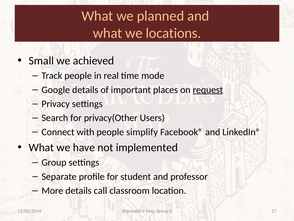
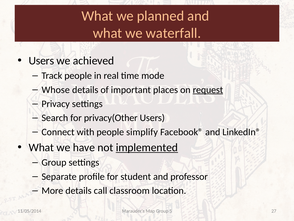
locations: locations -> waterfall (173, 33)
Small: Small -> Users (41, 61)
Google: Google -> Whose (56, 90)
implemented underline: none -> present (147, 147)
